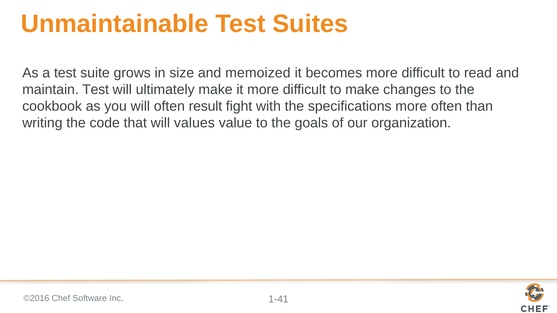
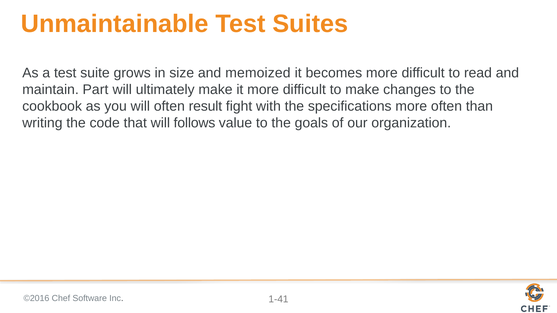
maintain Test: Test -> Part (95, 90)
values: values -> follows (195, 123)
